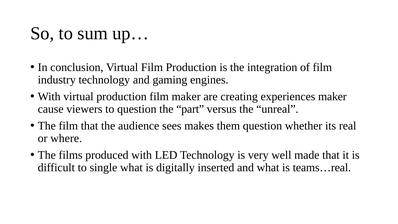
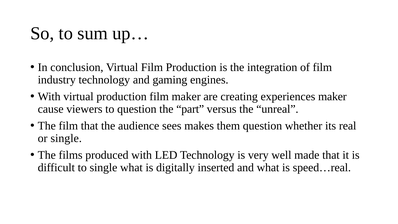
or where: where -> single (66, 138)
teams…real: teams…real -> speed…real (322, 168)
